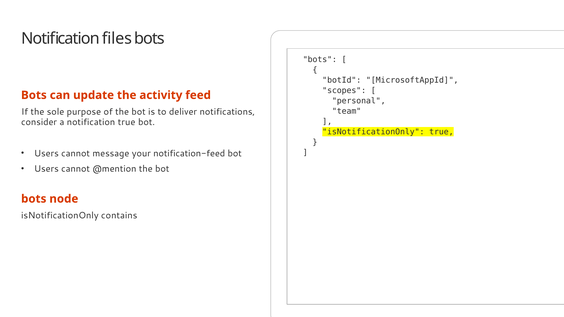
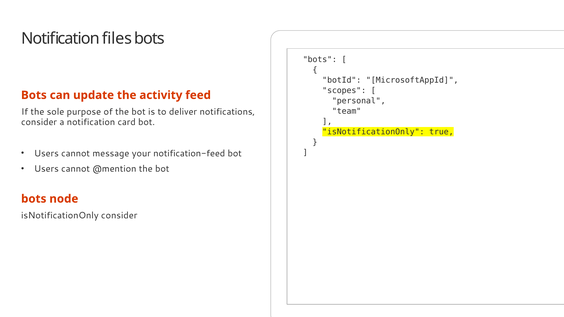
notification true: true -> card (127, 122)
isNotificationOnly contains: contains -> consider (119, 216)
